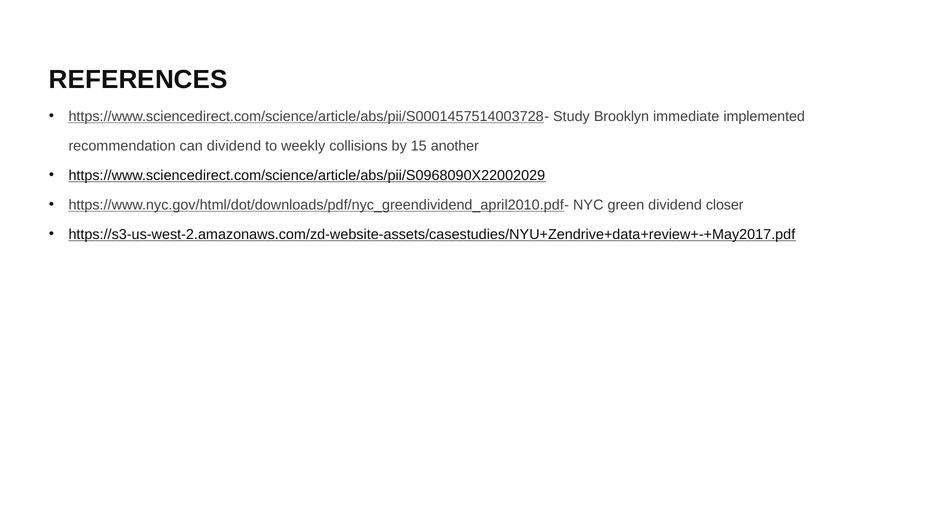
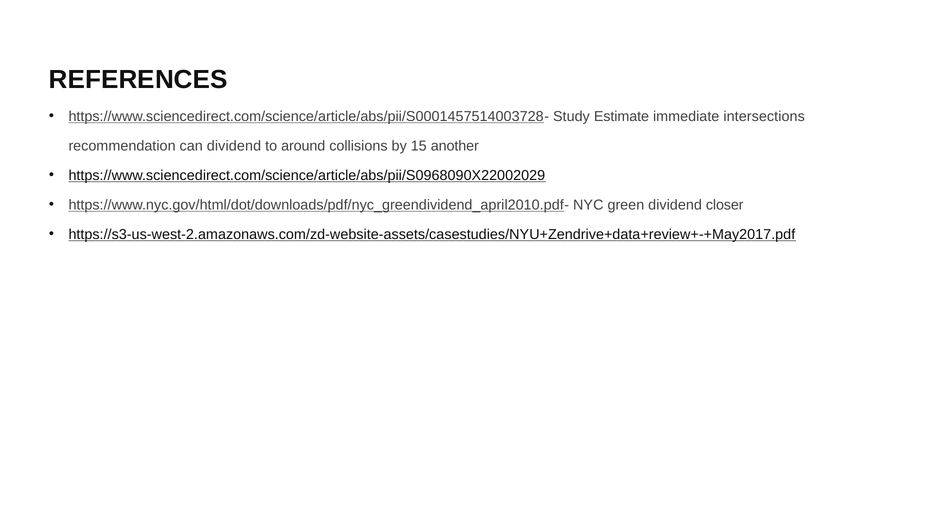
Brooklyn: Brooklyn -> Estimate (621, 116)
implemented: implemented -> intersections (764, 116)
weekly: weekly -> around (303, 146)
